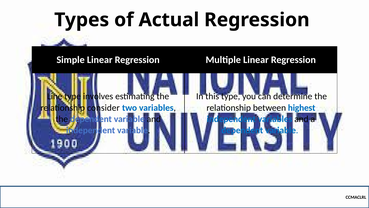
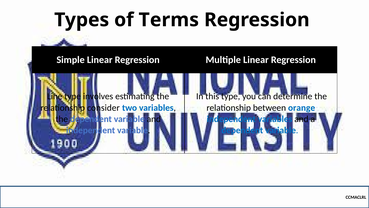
Actual: Actual -> Terms (169, 20)
highest: highest -> orange (302, 107)
